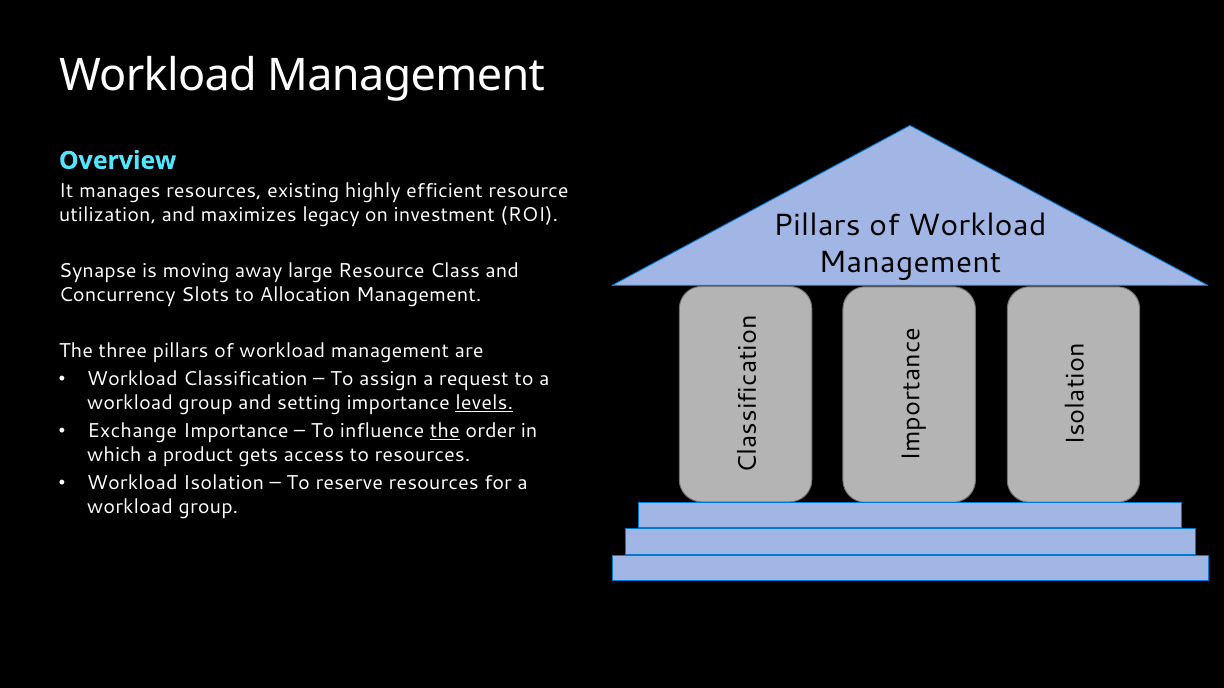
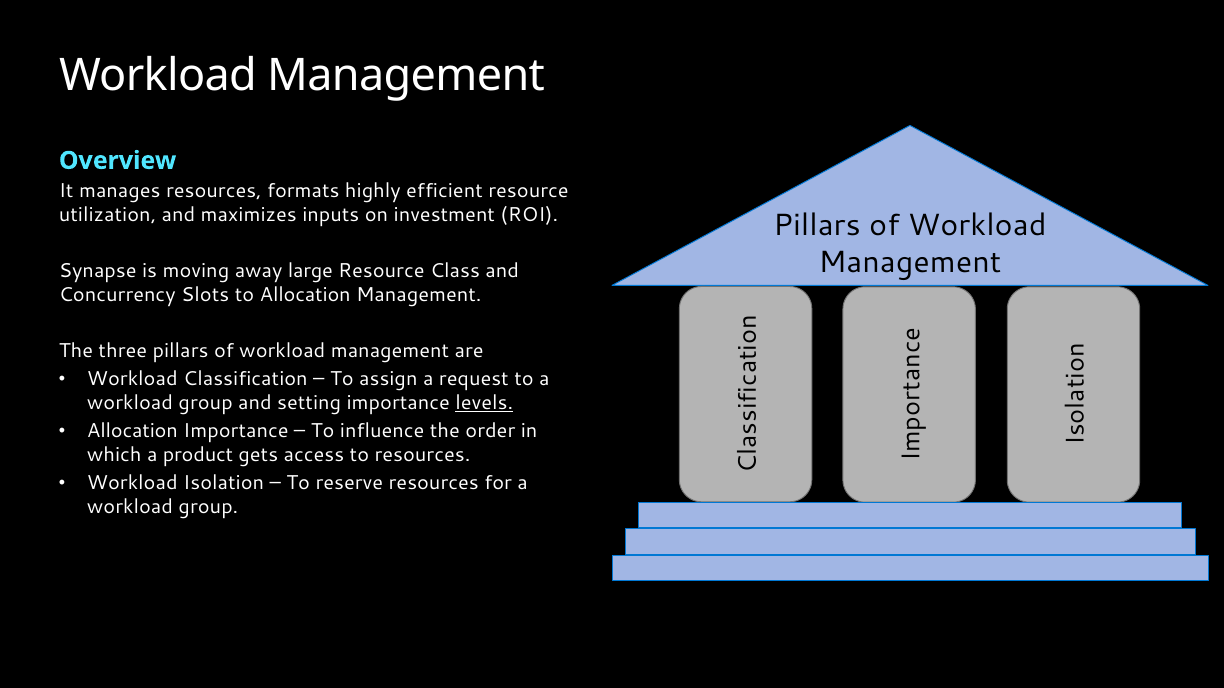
existing: existing -> formats (303, 191)
legacy: legacy -> inputs (331, 215)
Exchange: Exchange -> Allocation (132, 432)
the underline: present -> none (445, 432)
